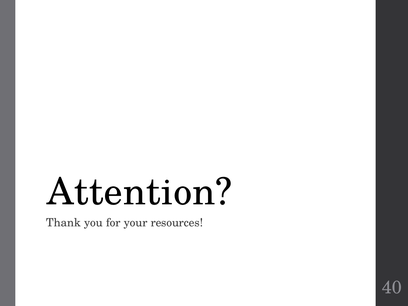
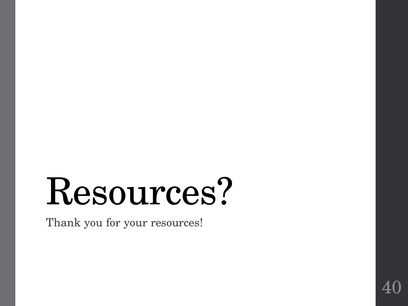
Attention: Attention -> Resources (140, 192)
